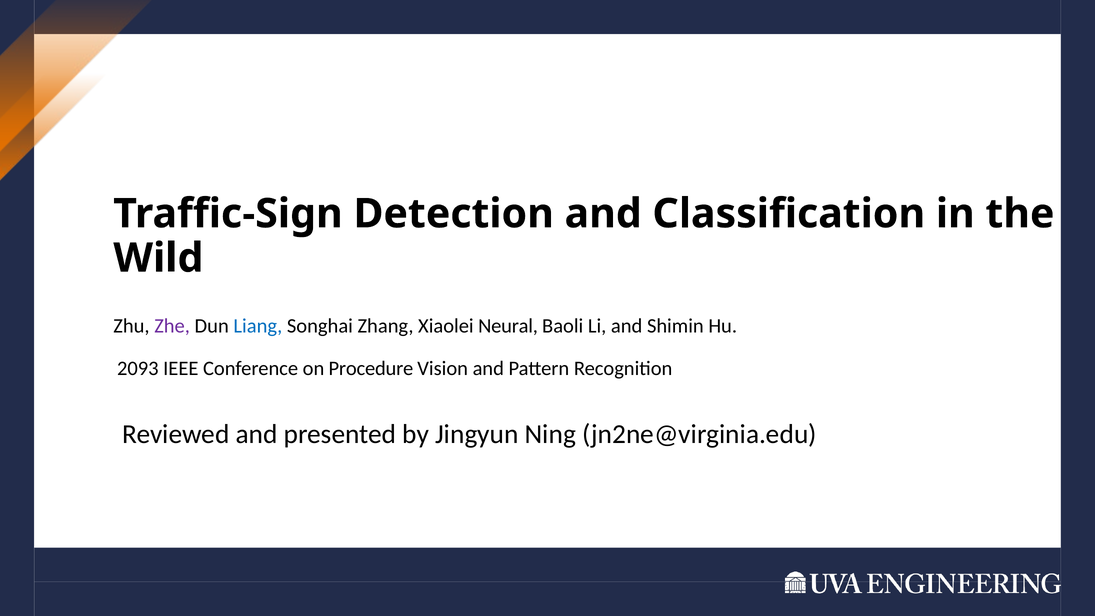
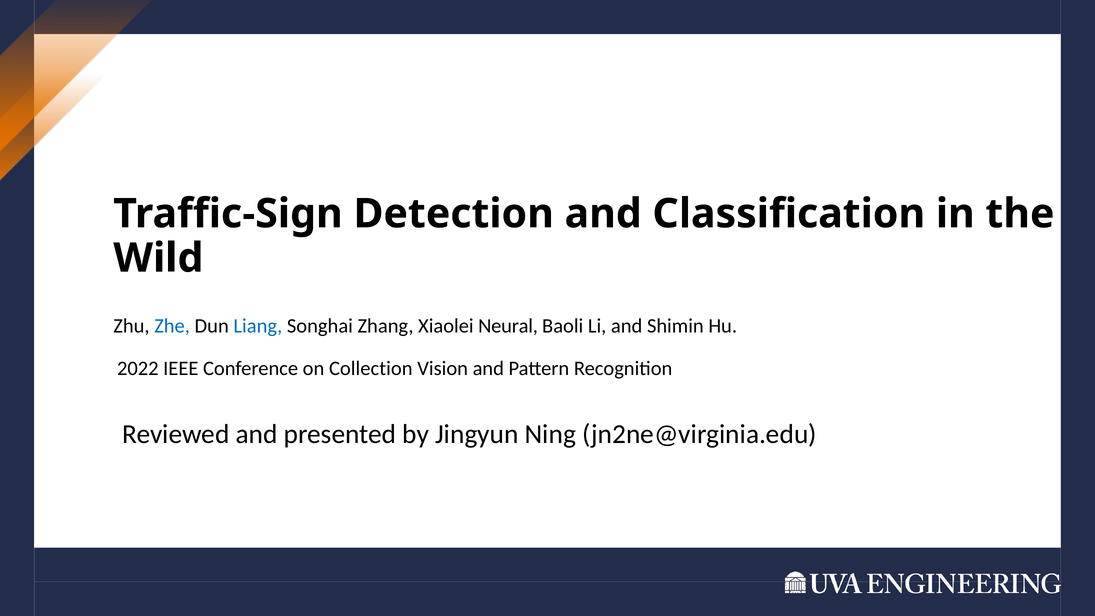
Zhe colour: purple -> blue (172, 326)
2093: 2093 -> 2022 (138, 368)
Procedure: Procedure -> Collection (371, 368)
